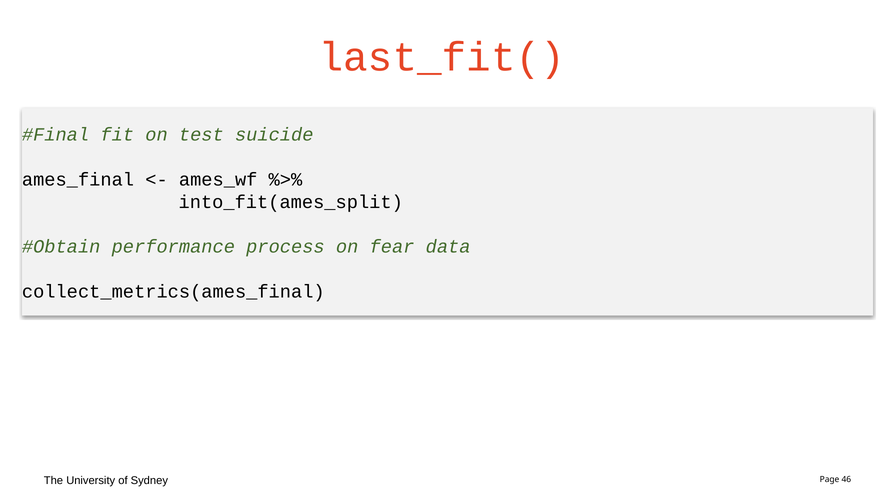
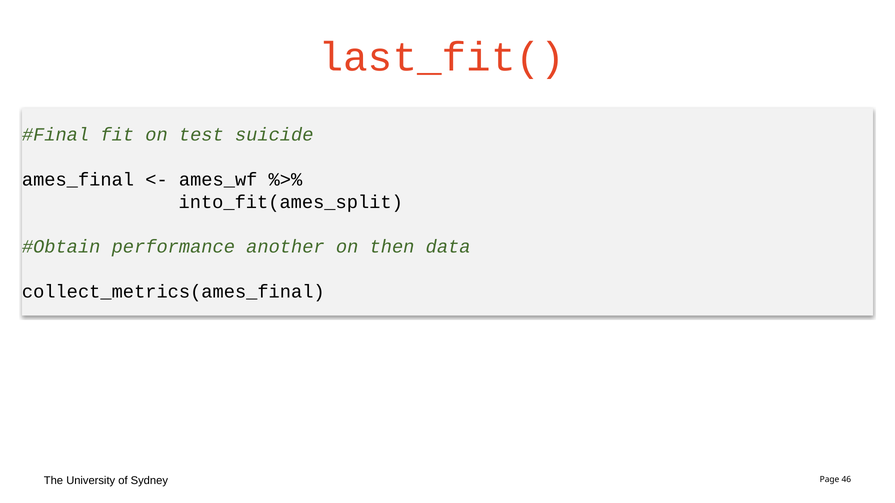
process: process -> another (285, 247)
fear: fear -> then (392, 247)
